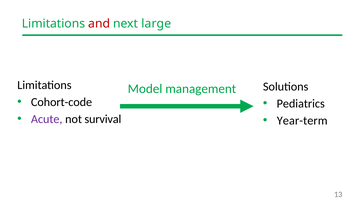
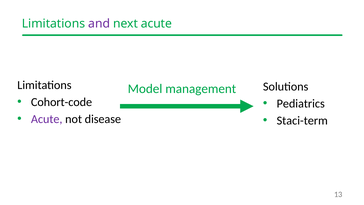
and colour: red -> purple (99, 24)
next large: large -> acute (156, 24)
survival: survival -> disease (103, 119)
Year-term: Year-term -> Staci-term (302, 121)
